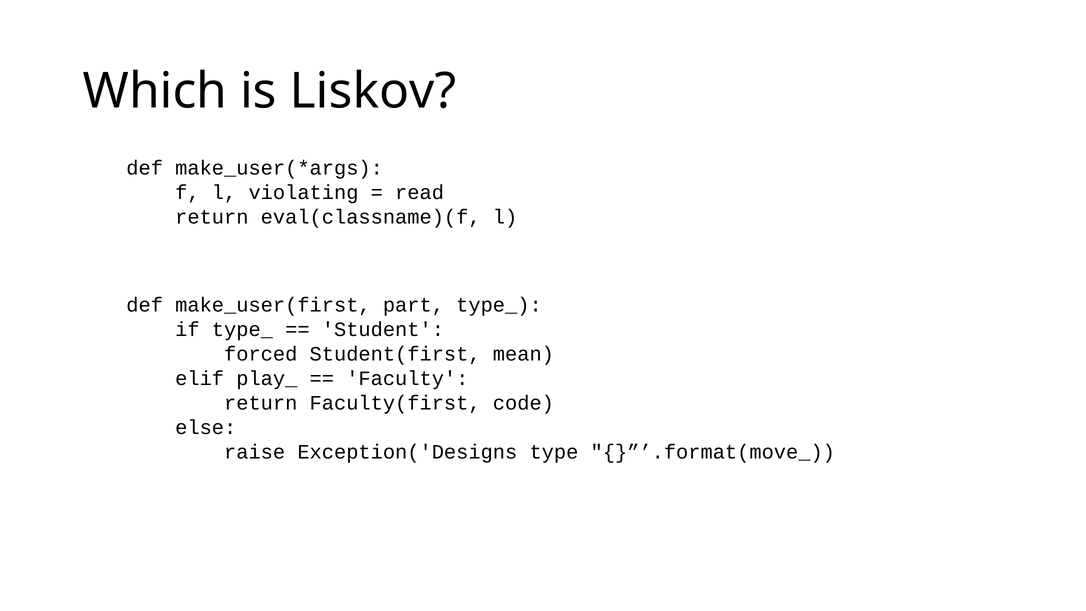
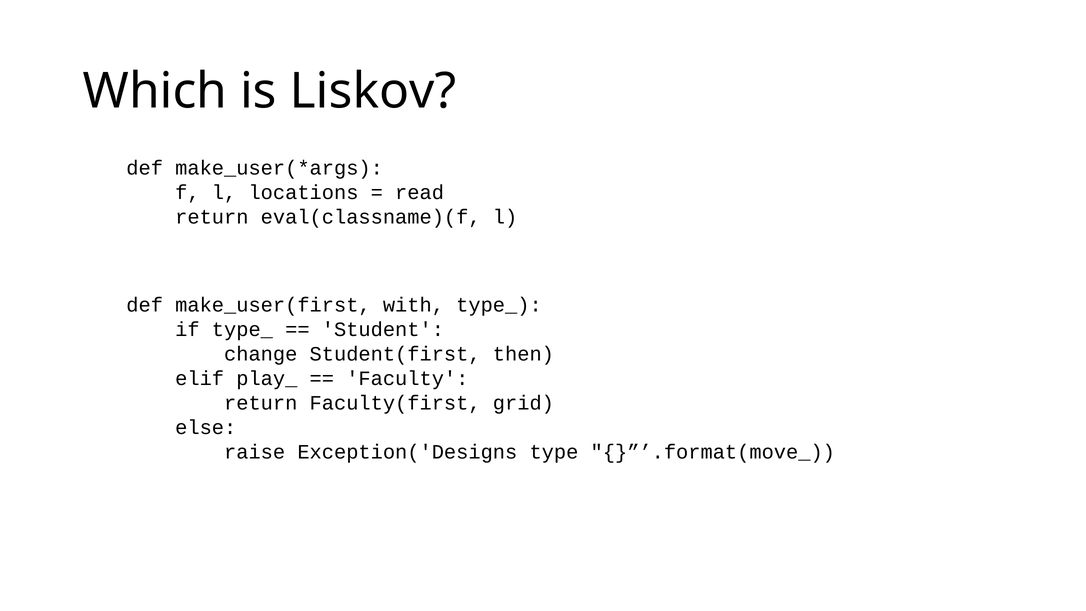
violating: violating -> locations (303, 193)
part: part -> with (413, 305)
forced: forced -> change (261, 354)
mean: mean -> then (523, 354)
code: code -> grid (523, 403)
